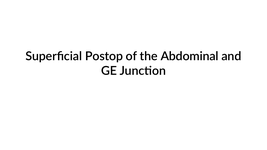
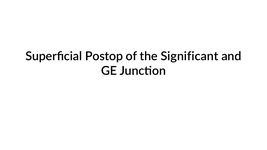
Abdominal: Abdominal -> Significant (189, 56)
